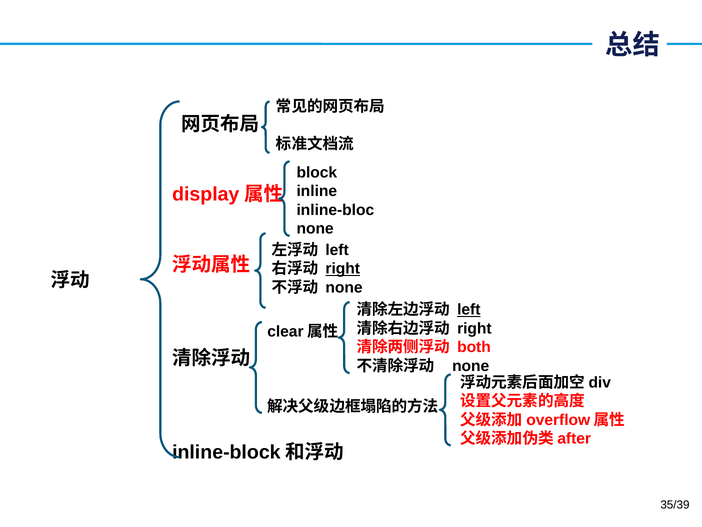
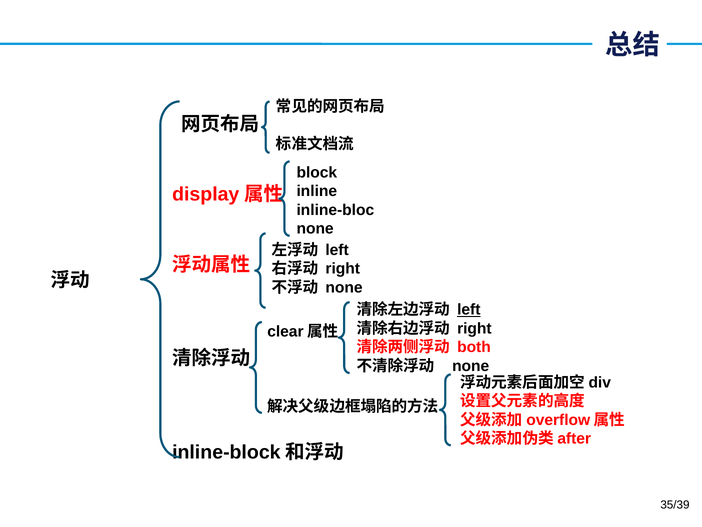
right underline: present -> none (343, 268)
